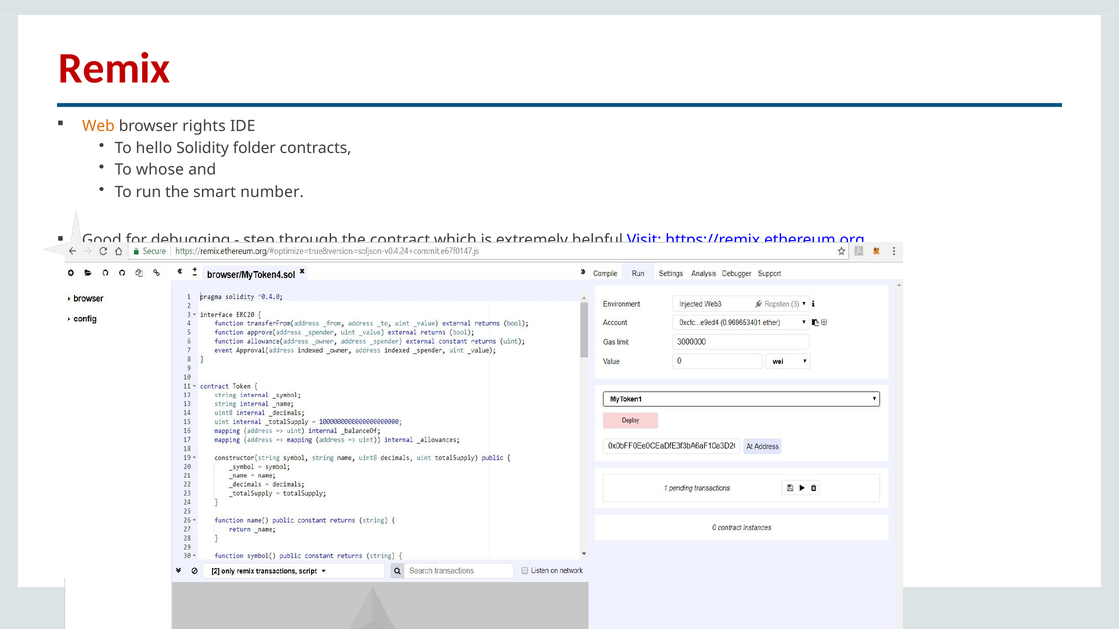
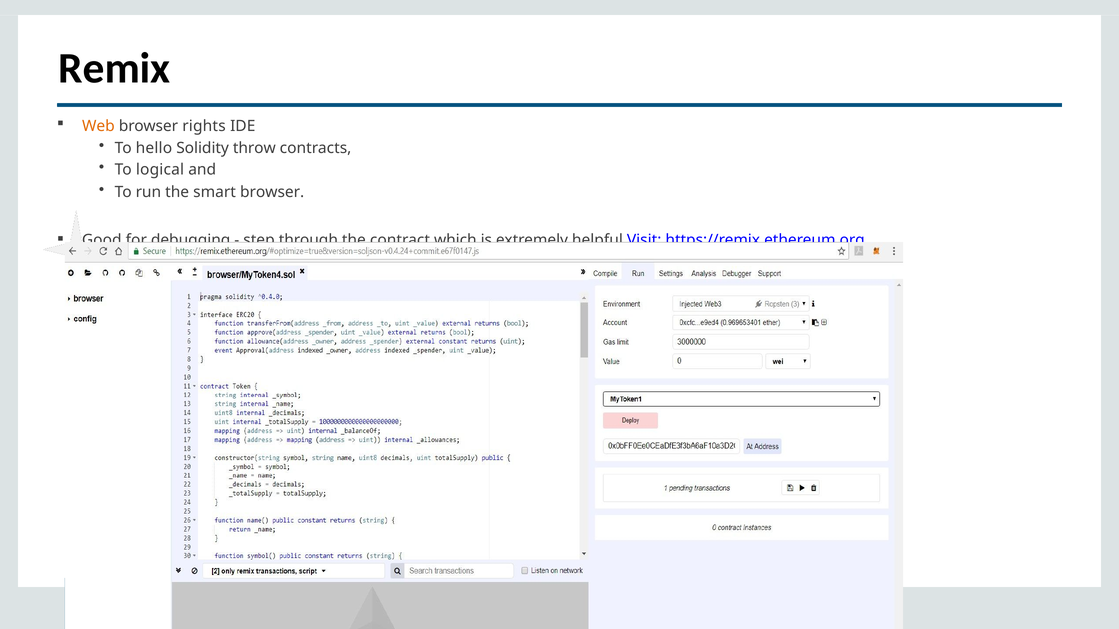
Remix colour: red -> black (114, 68)
folder: folder -> throw (254, 148)
whose: whose -> logical (160, 170)
smart number: number -> browser (272, 192)
